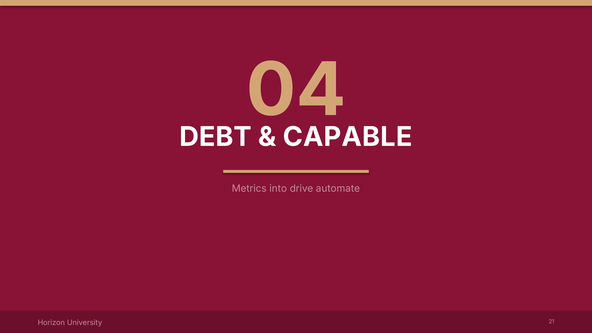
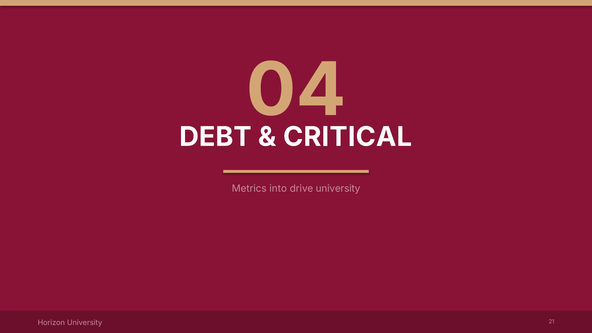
CAPABLE: CAPABLE -> CRITICAL (348, 137)
drive automate: automate -> university (338, 188)
